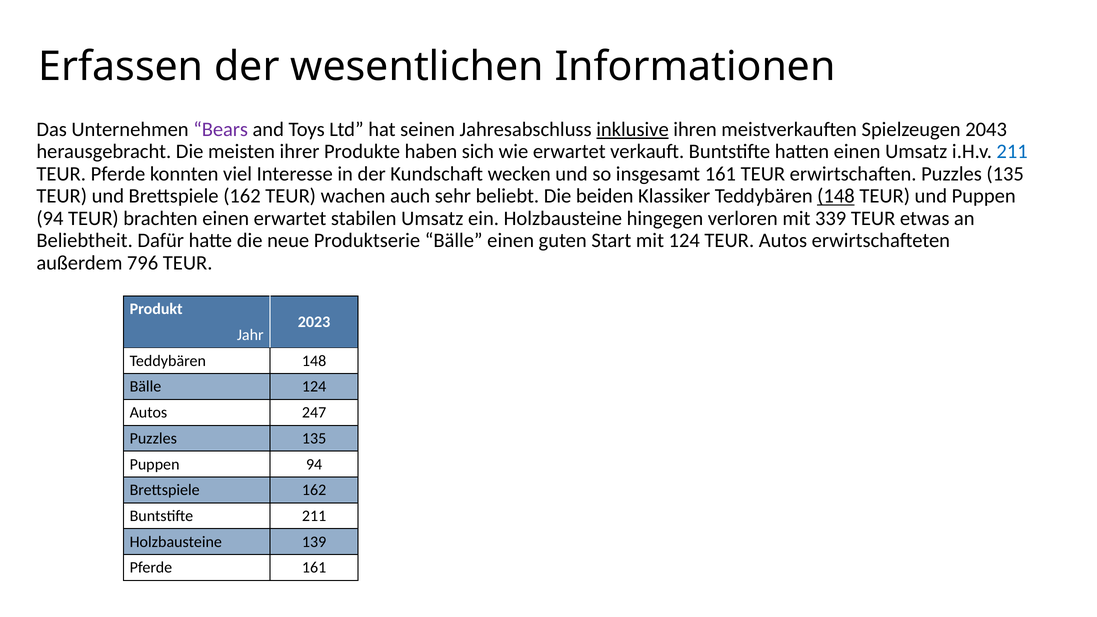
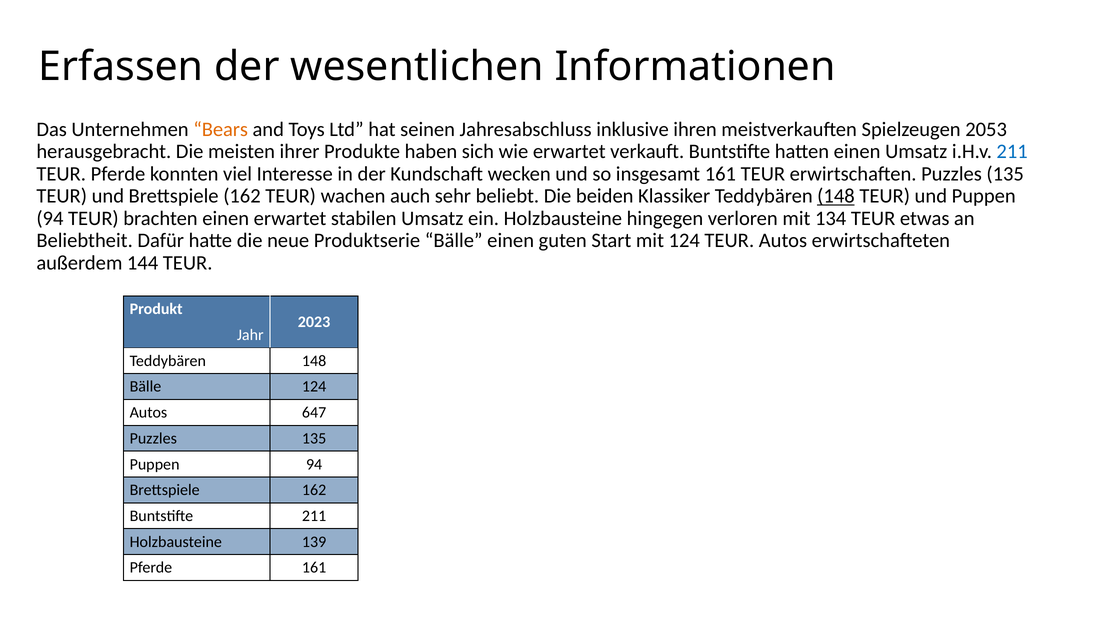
Bears colour: purple -> orange (221, 129)
inklusive underline: present -> none (632, 129)
2043: 2043 -> 2053 (986, 129)
339: 339 -> 134 (831, 218)
796: 796 -> 144 (143, 263)
247: 247 -> 647 (314, 413)
